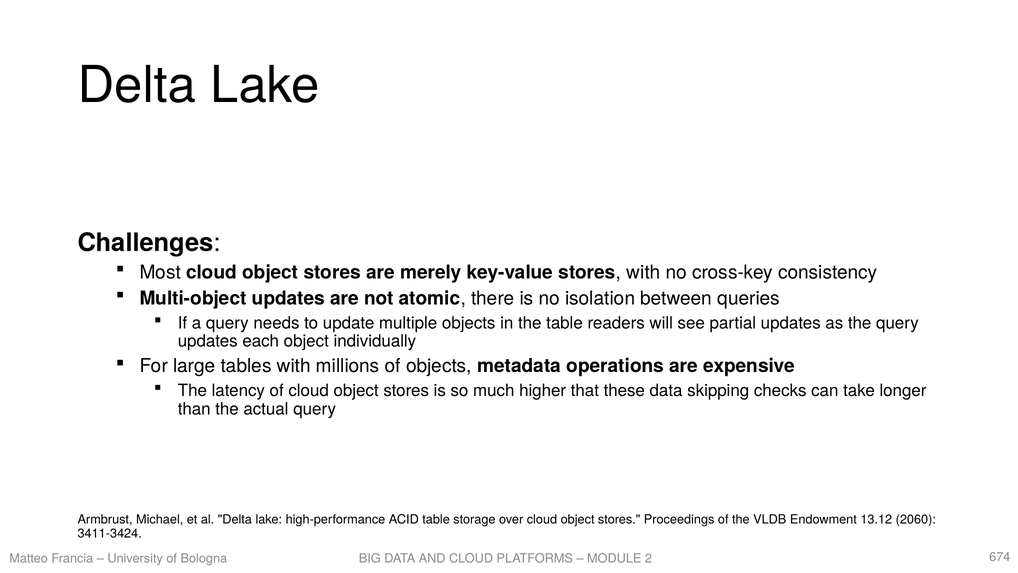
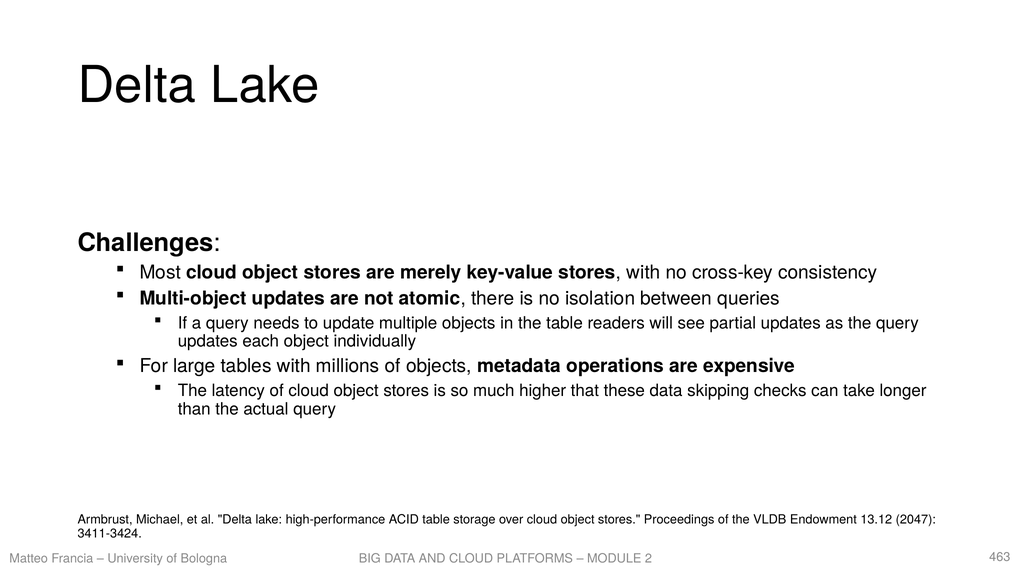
2060: 2060 -> 2047 (916, 519)
674: 674 -> 463 (1000, 557)
